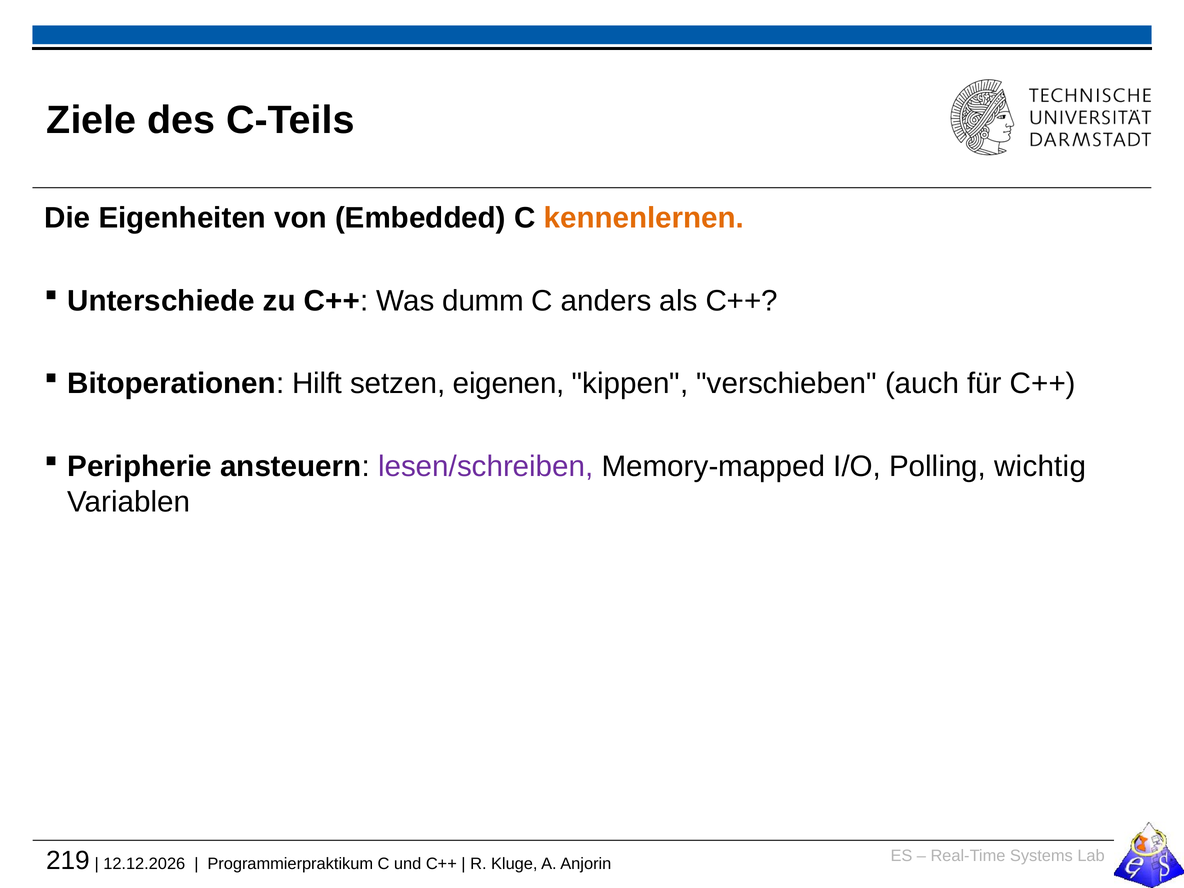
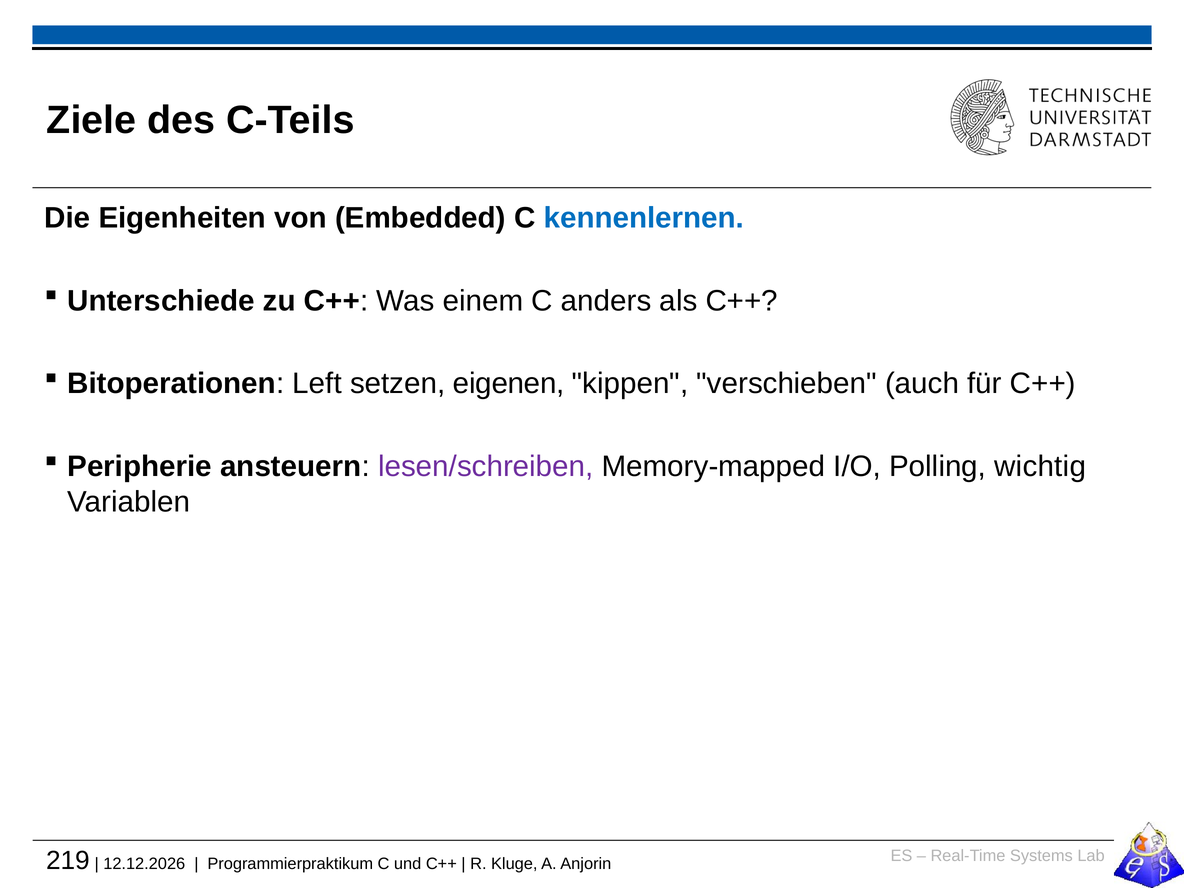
kennenlernen colour: orange -> blue (644, 218)
dumm: dumm -> einem (483, 301)
Hilft: Hilft -> Left (317, 384)
